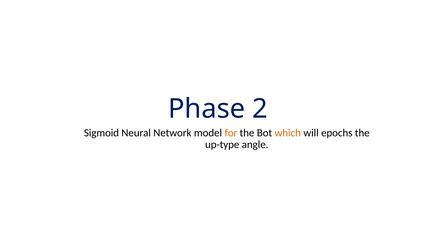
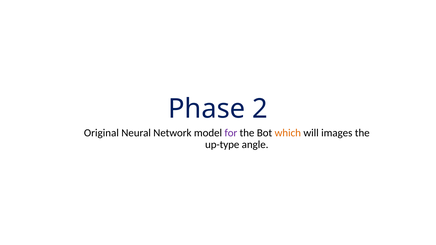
Sigmoid: Sigmoid -> Original (101, 133)
for colour: orange -> purple (231, 133)
epochs: epochs -> images (337, 133)
